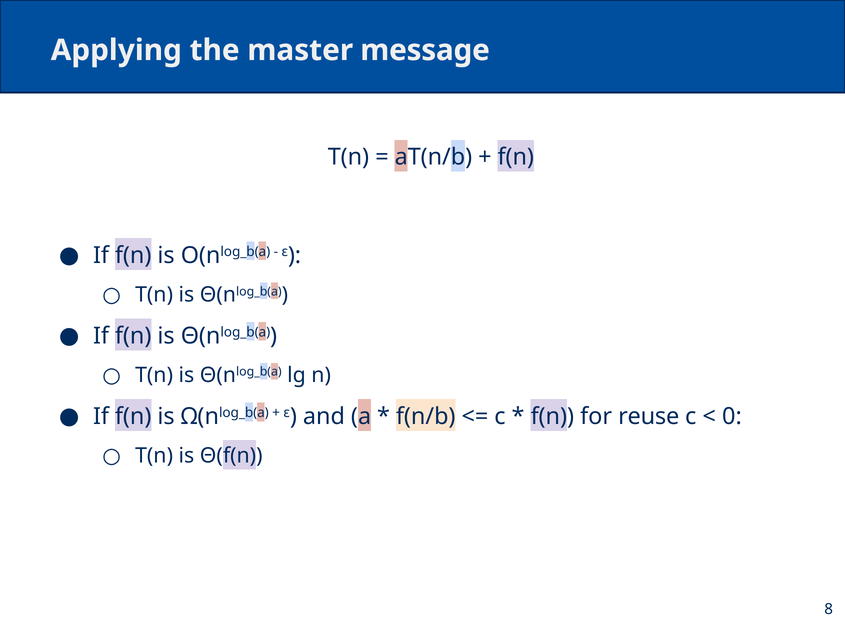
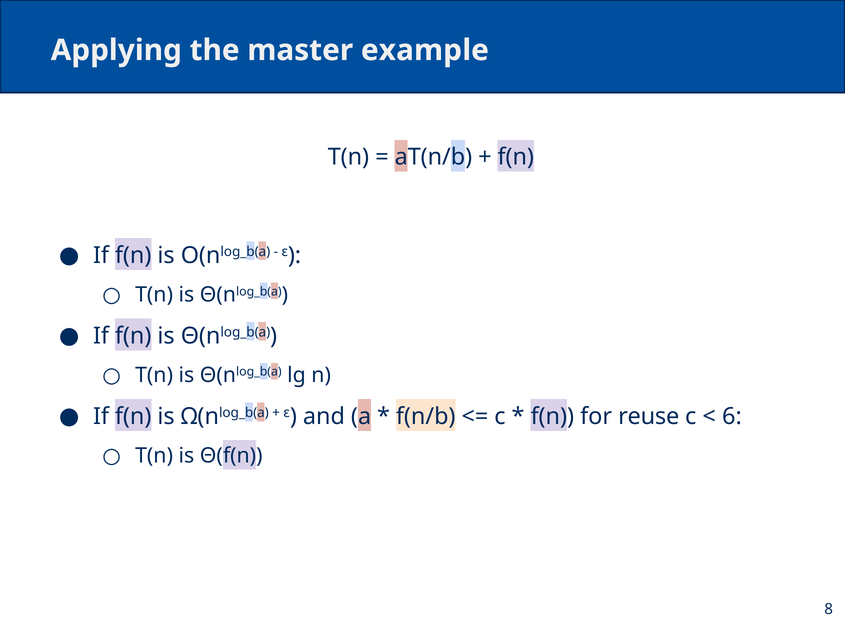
message: message -> example (425, 50)
0: 0 -> 6 (732, 417)
